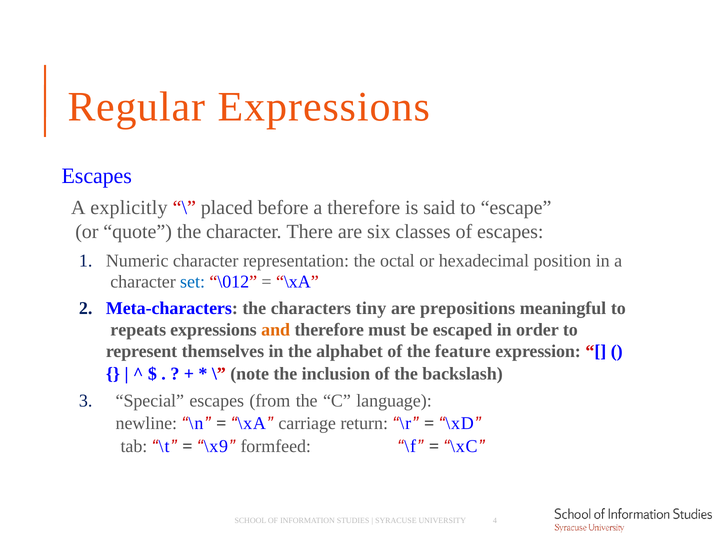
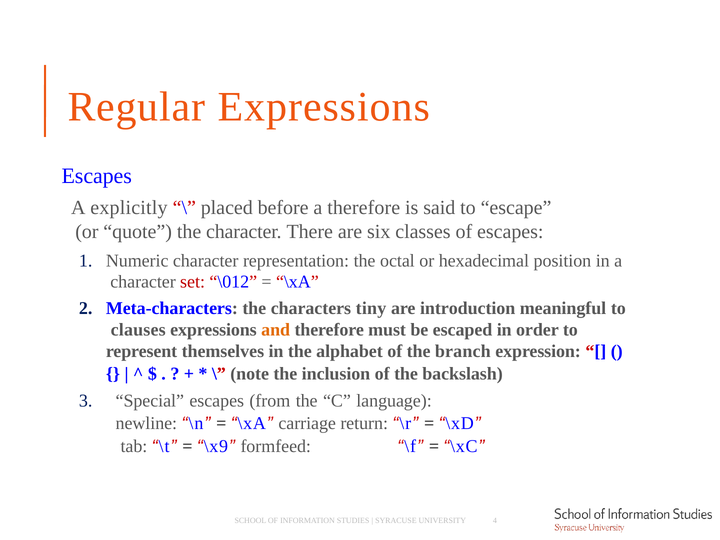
set colour: blue -> red (193, 282)
prepositions: prepositions -> introduction (468, 308)
repeats: repeats -> clauses (138, 330)
feature: feature -> branch (463, 351)
